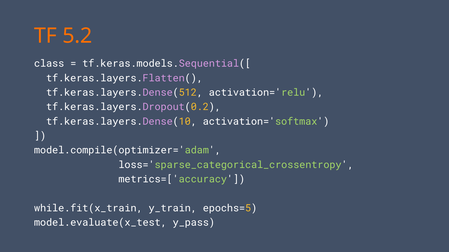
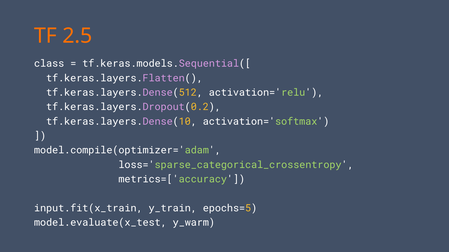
5.2: 5.2 -> 2.5 (77, 36)
while.fit(x_train: while.fit(x_train -> input.fit(x_train (88, 208)
y_pass: y_pass -> y_warm (194, 223)
